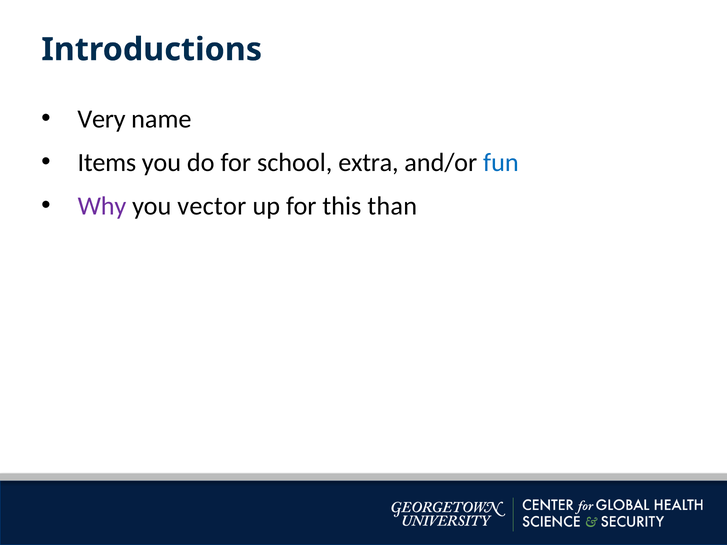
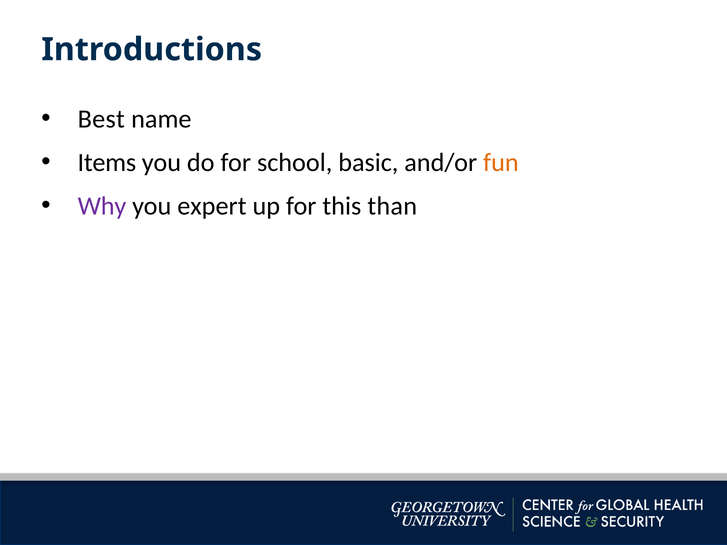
Very: Very -> Best (101, 119)
extra: extra -> basic (368, 163)
fun colour: blue -> orange (501, 163)
vector: vector -> expert (212, 206)
